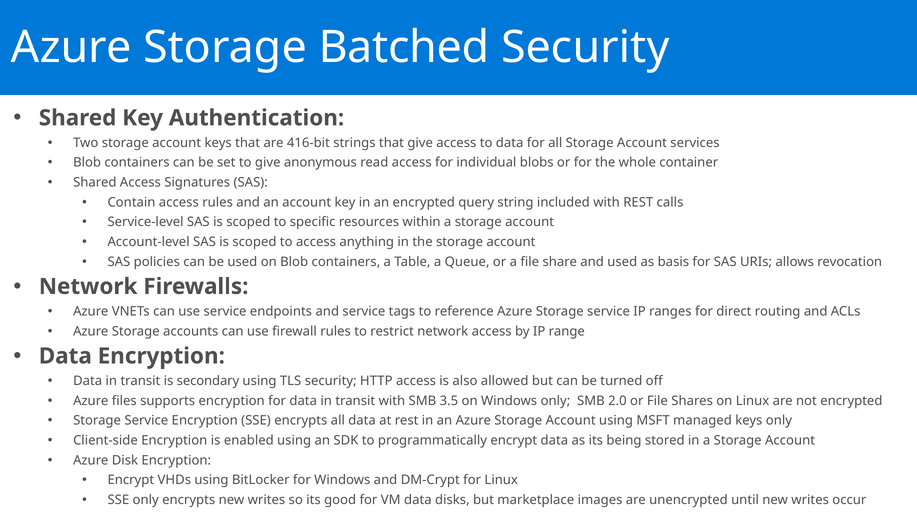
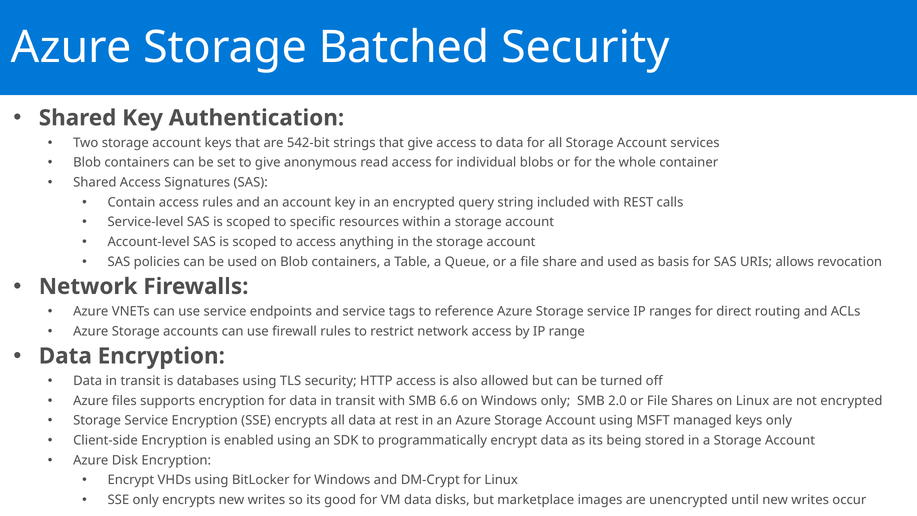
416-bit: 416-bit -> 542-bit (308, 143)
secondary: secondary -> databases (208, 381)
3.5: 3.5 -> 6.6 (449, 401)
